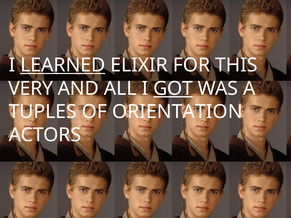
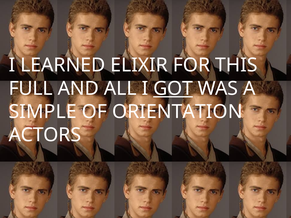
LEARNED underline: present -> none (63, 65)
VERY: VERY -> FULL (31, 89)
TUPLES: TUPLES -> SIMPLE (43, 112)
